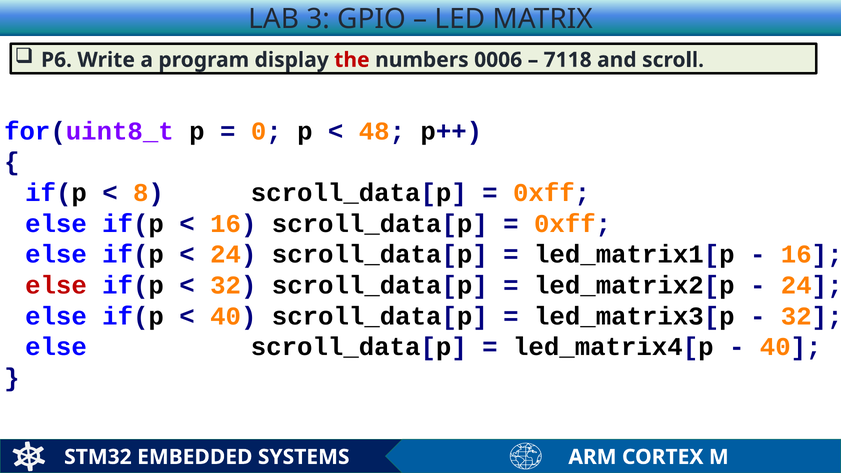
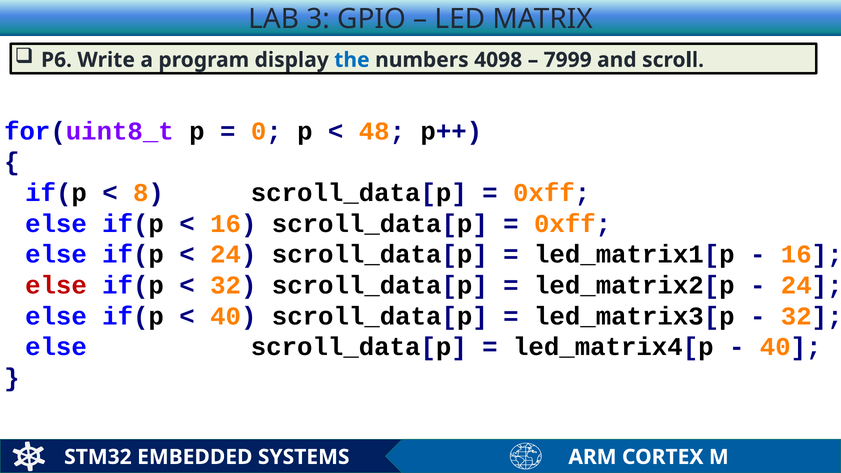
the colour: red -> blue (352, 60)
0006: 0006 -> 4098 (498, 60)
7118: 7118 -> 7999 (568, 60)
